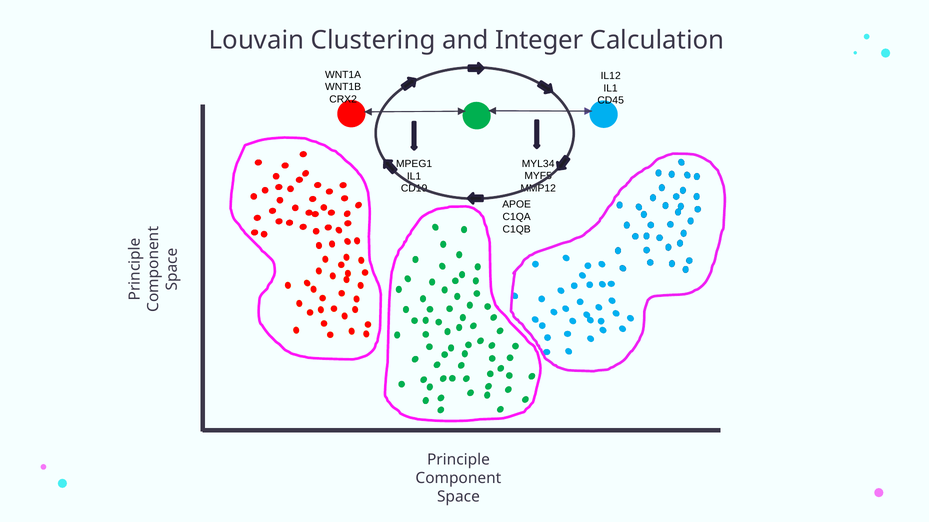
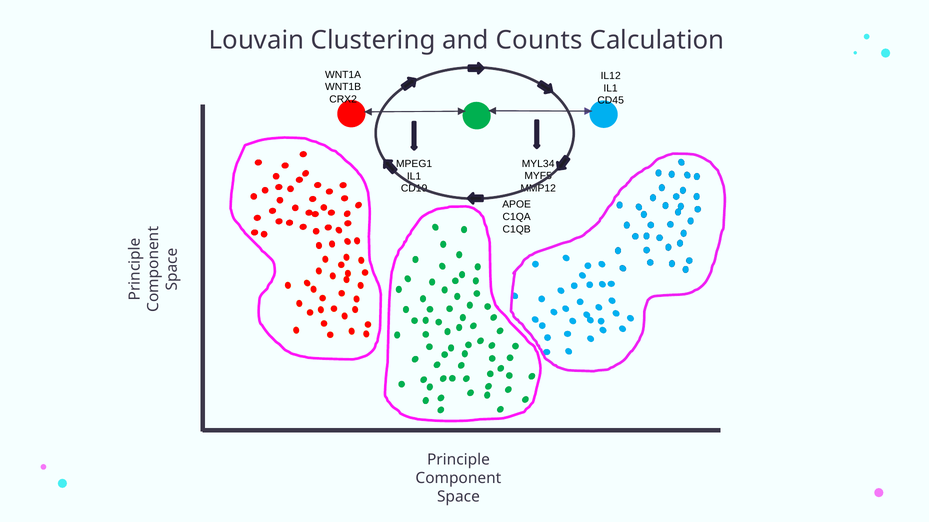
Integer: Integer -> Counts (539, 40)
